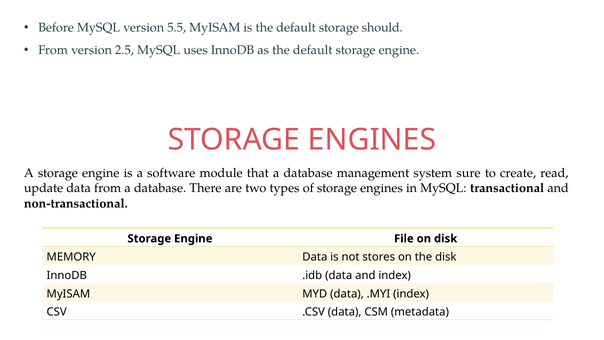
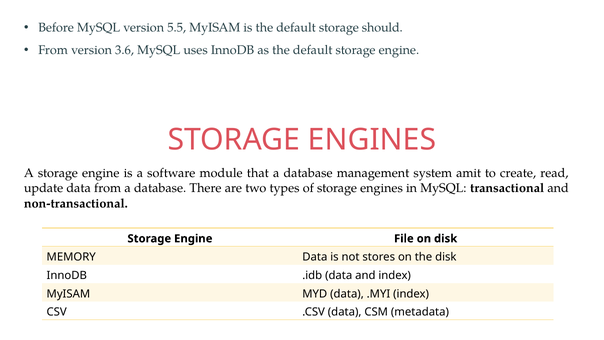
2.5: 2.5 -> 3.6 (125, 50)
sure: sure -> amit (469, 173)
